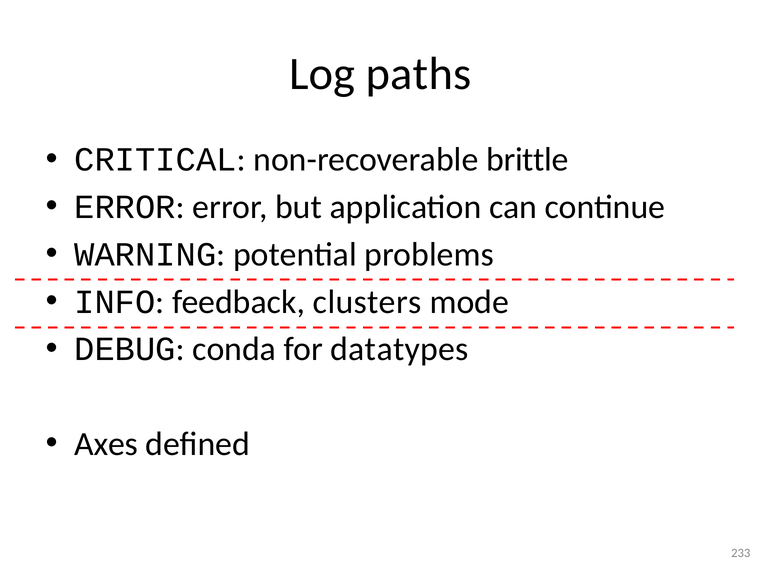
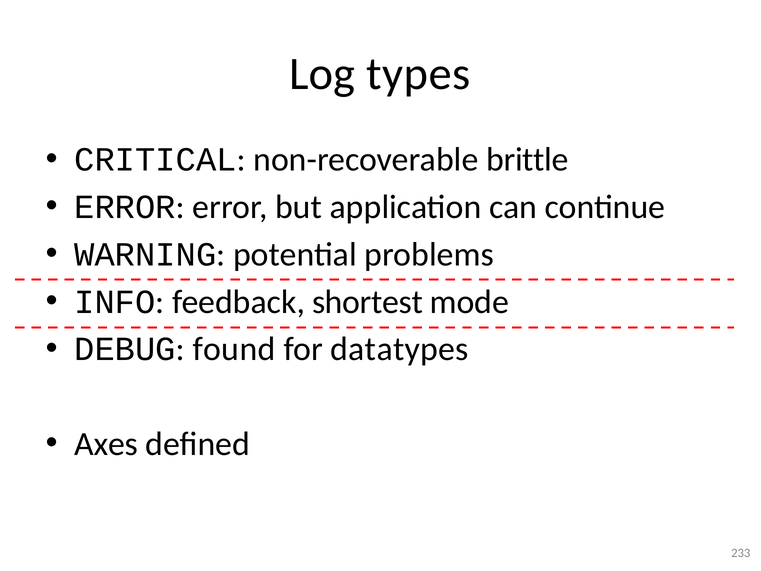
paths: paths -> types (418, 74)
clusters: clusters -> shortest (367, 302)
conda: conda -> found (234, 349)
